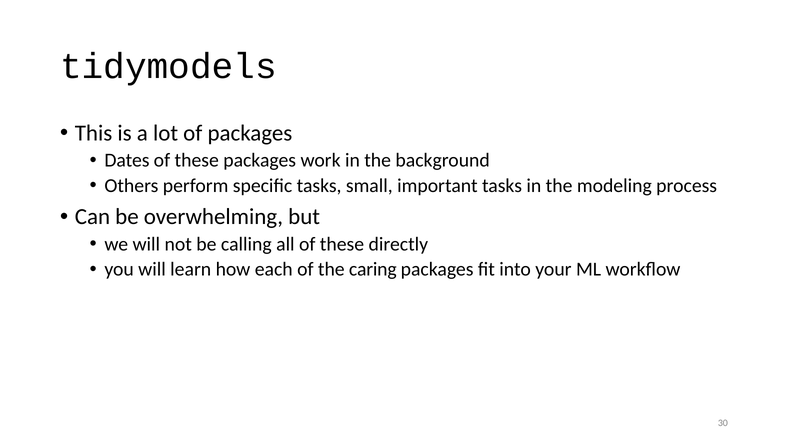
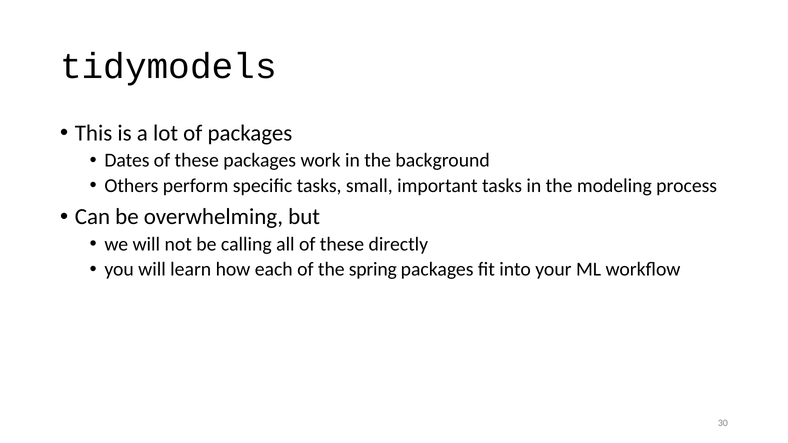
caring: caring -> spring (373, 270)
